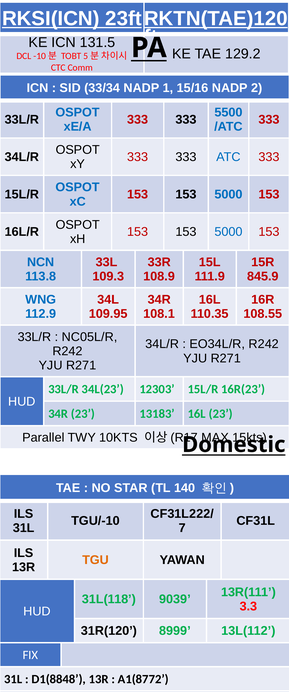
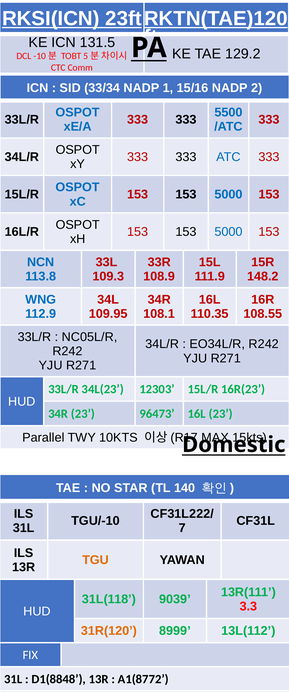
845.9: 845.9 -> 148.2 (263, 276)
13183: 13183 -> 96473 (157, 413)
31R(120 colour: black -> orange (109, 630)
